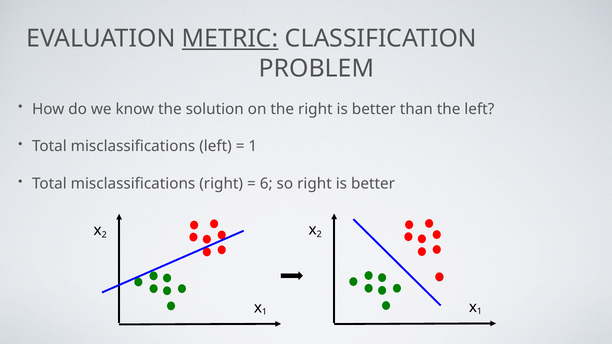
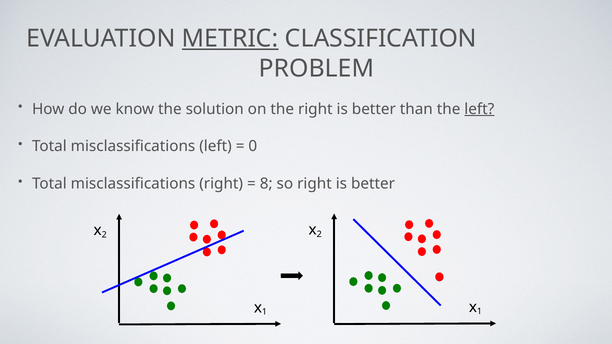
left underline: none -> present (479, 109)
1: 1 -> 0 (253, 146)
6: 6 -> 8 (266, 184)
